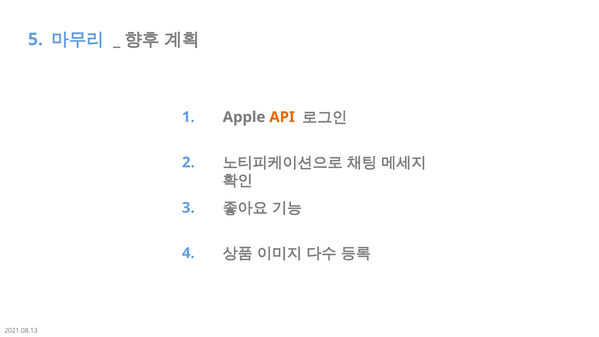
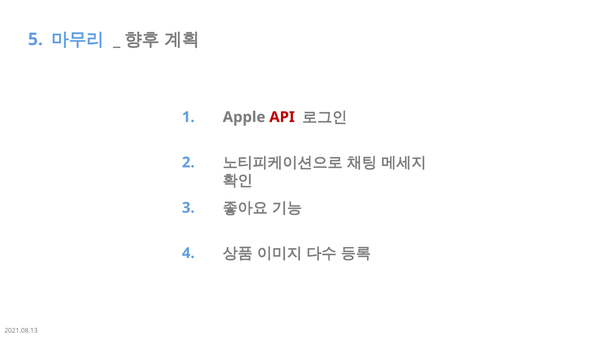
API colour: orange -> red (282, 117)
